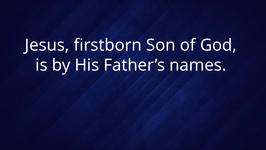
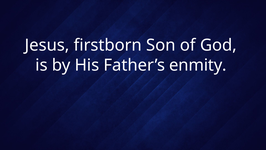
names: names -> enmity (198, 65)
